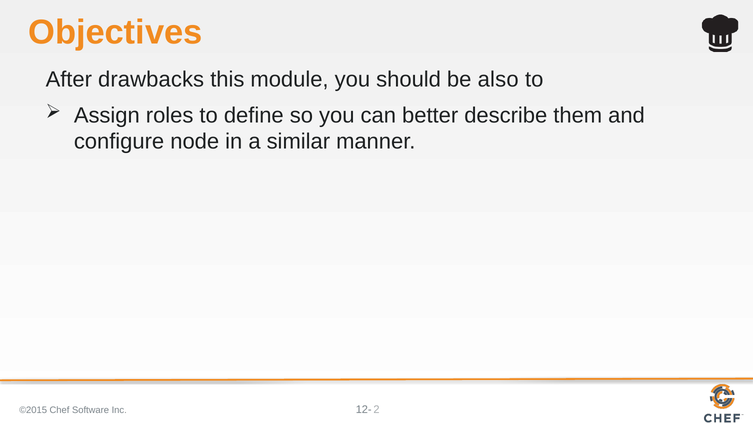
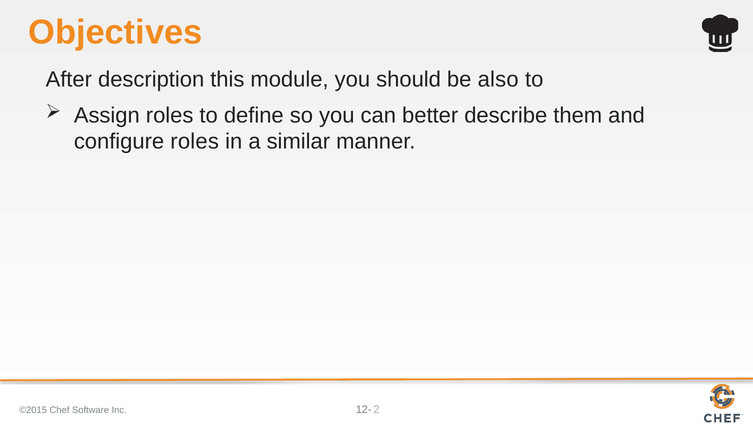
drawbacks: drawbacks -> description (151, 79)
configure node: node -> roles (195, 142)
